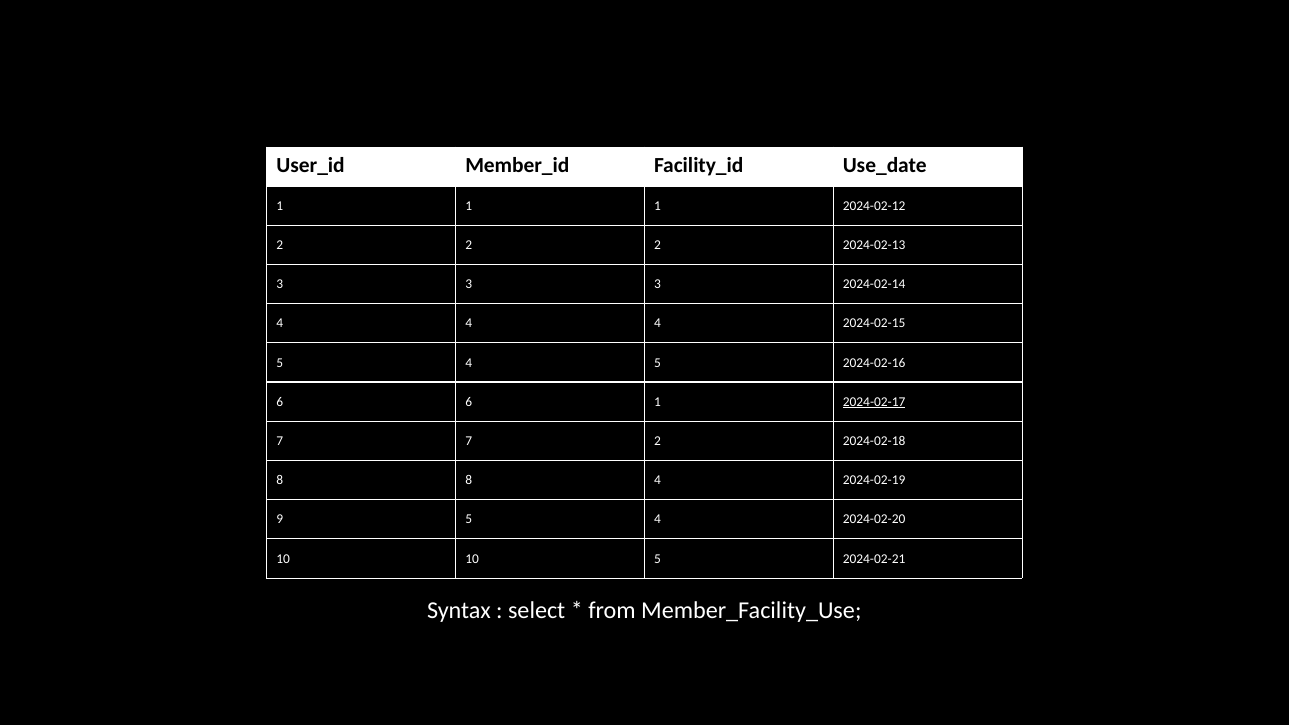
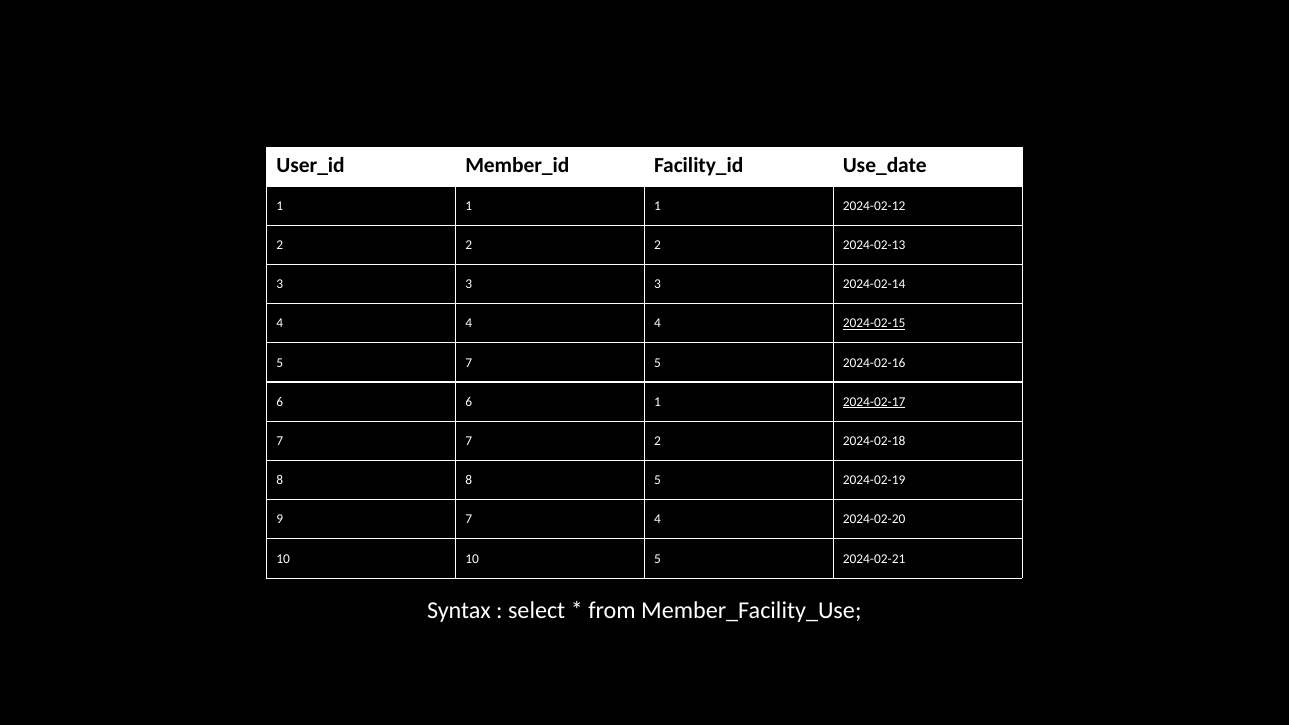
2024-02-15 underline: none -> present (874, 323)
4: 4 -> 7 (469, 363)
8 4: 4 -> 5 (657, 480)
9 5: 5 -> 7 (469, 519)
